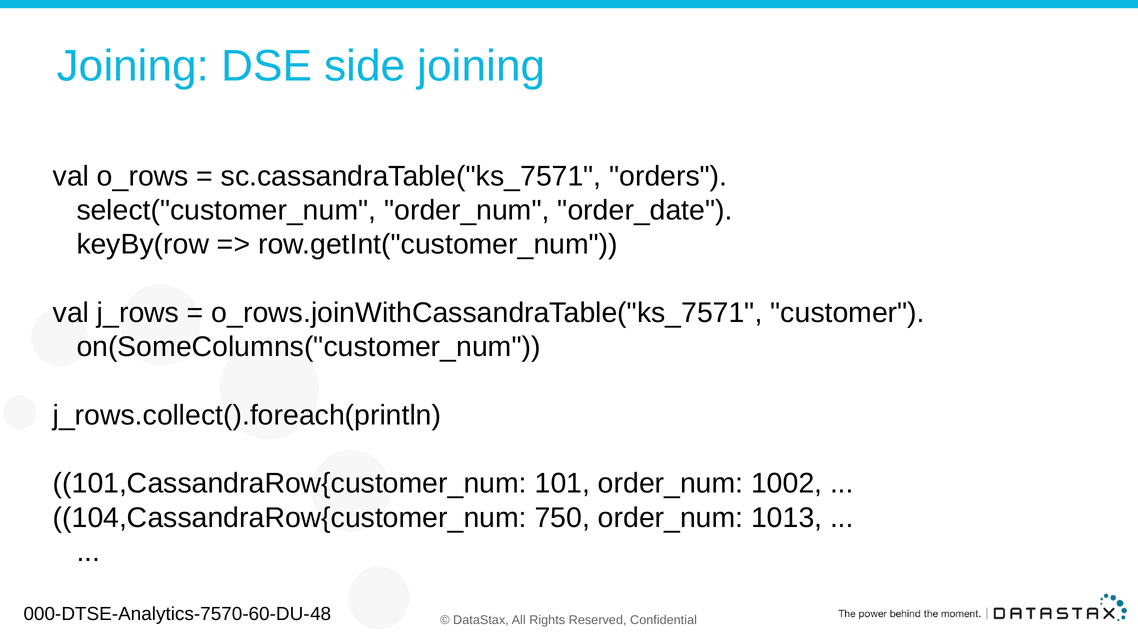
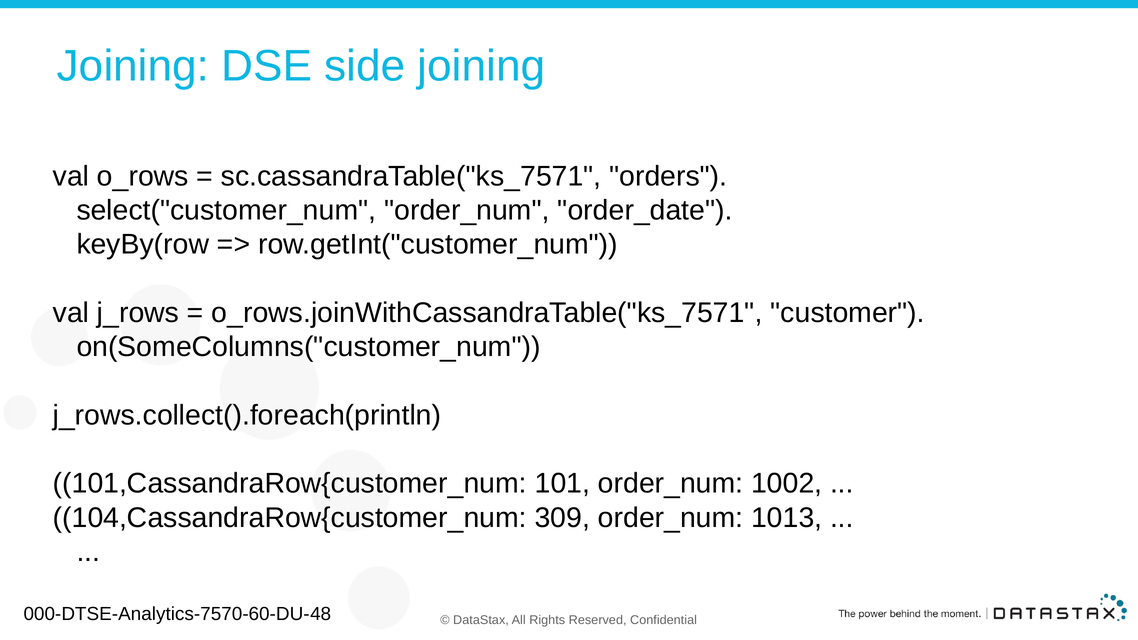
750: 750 -> 309 (562, 518)
